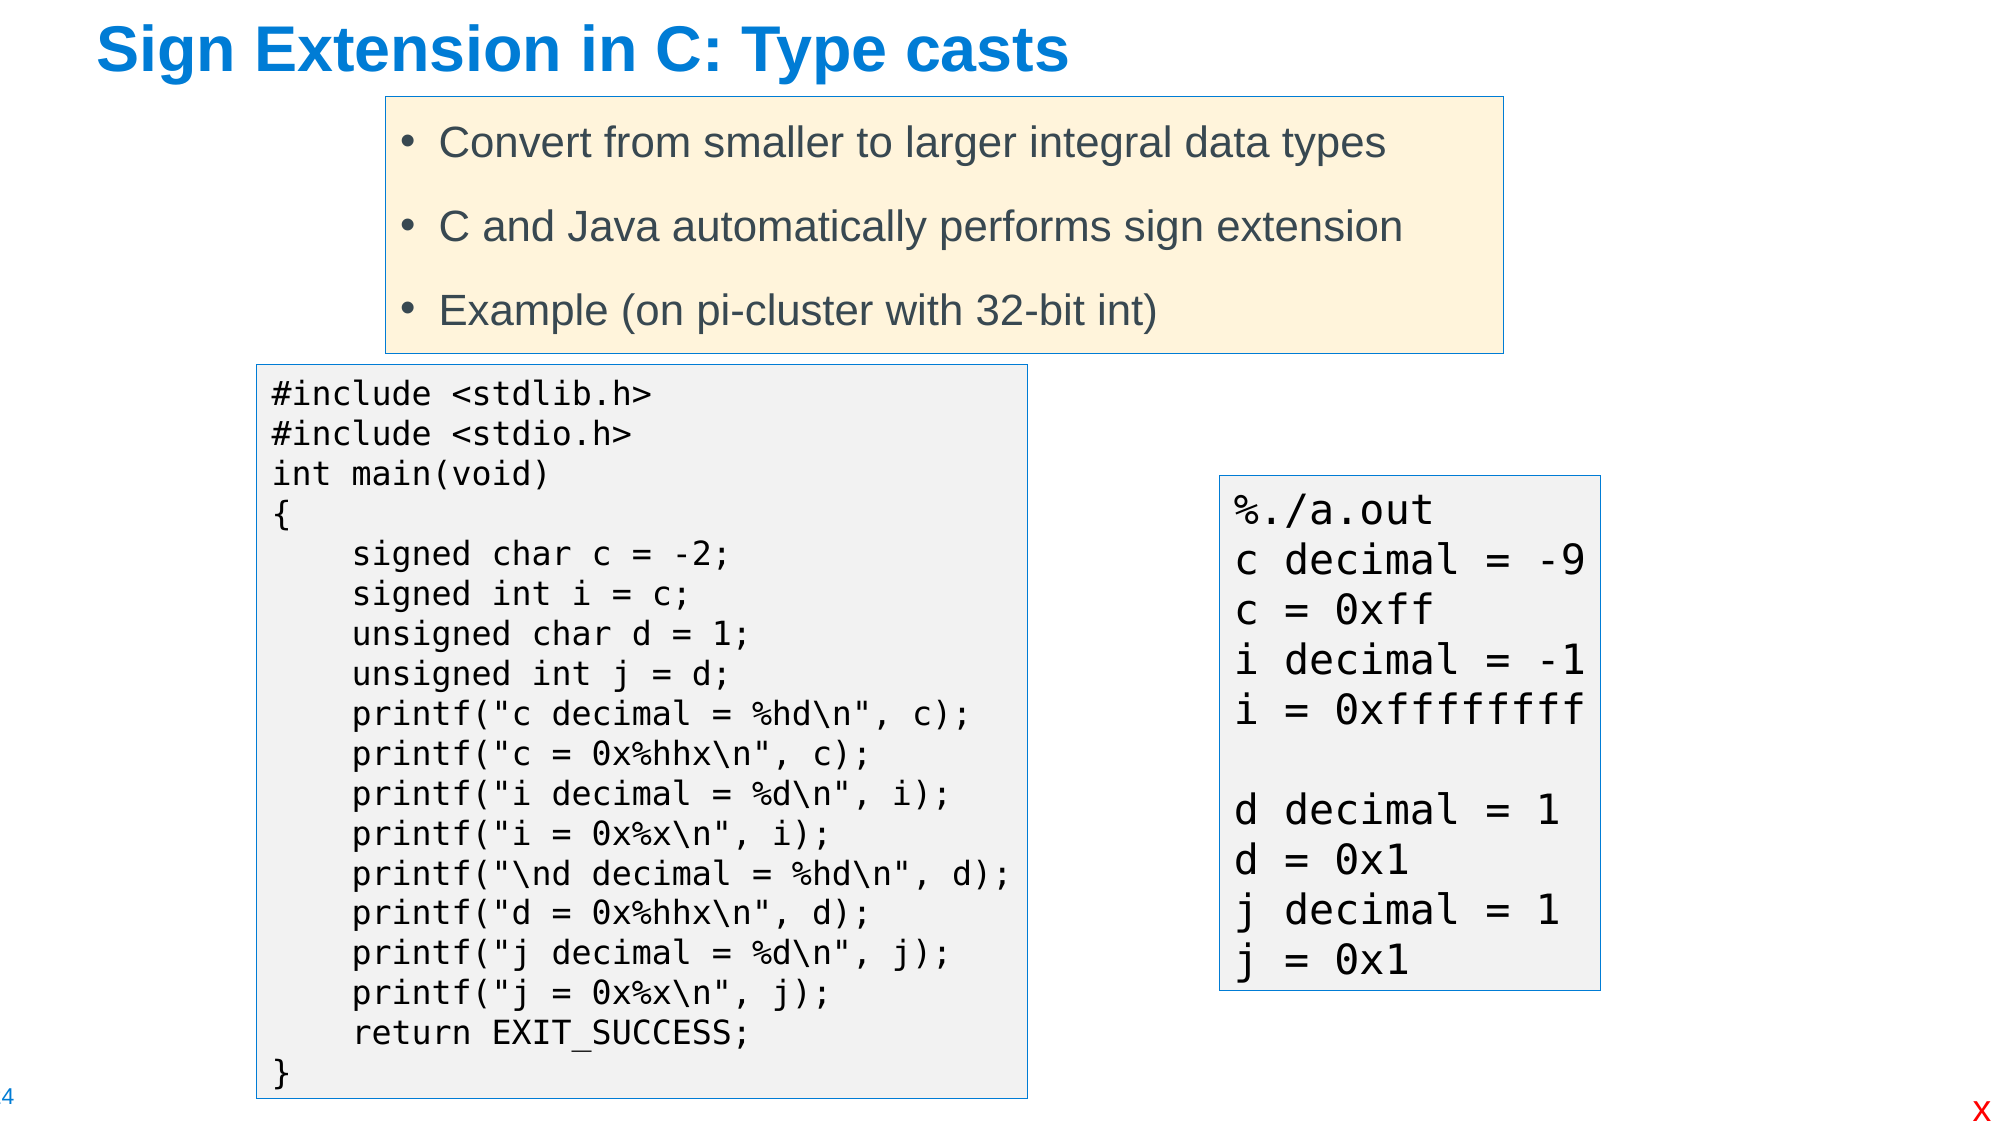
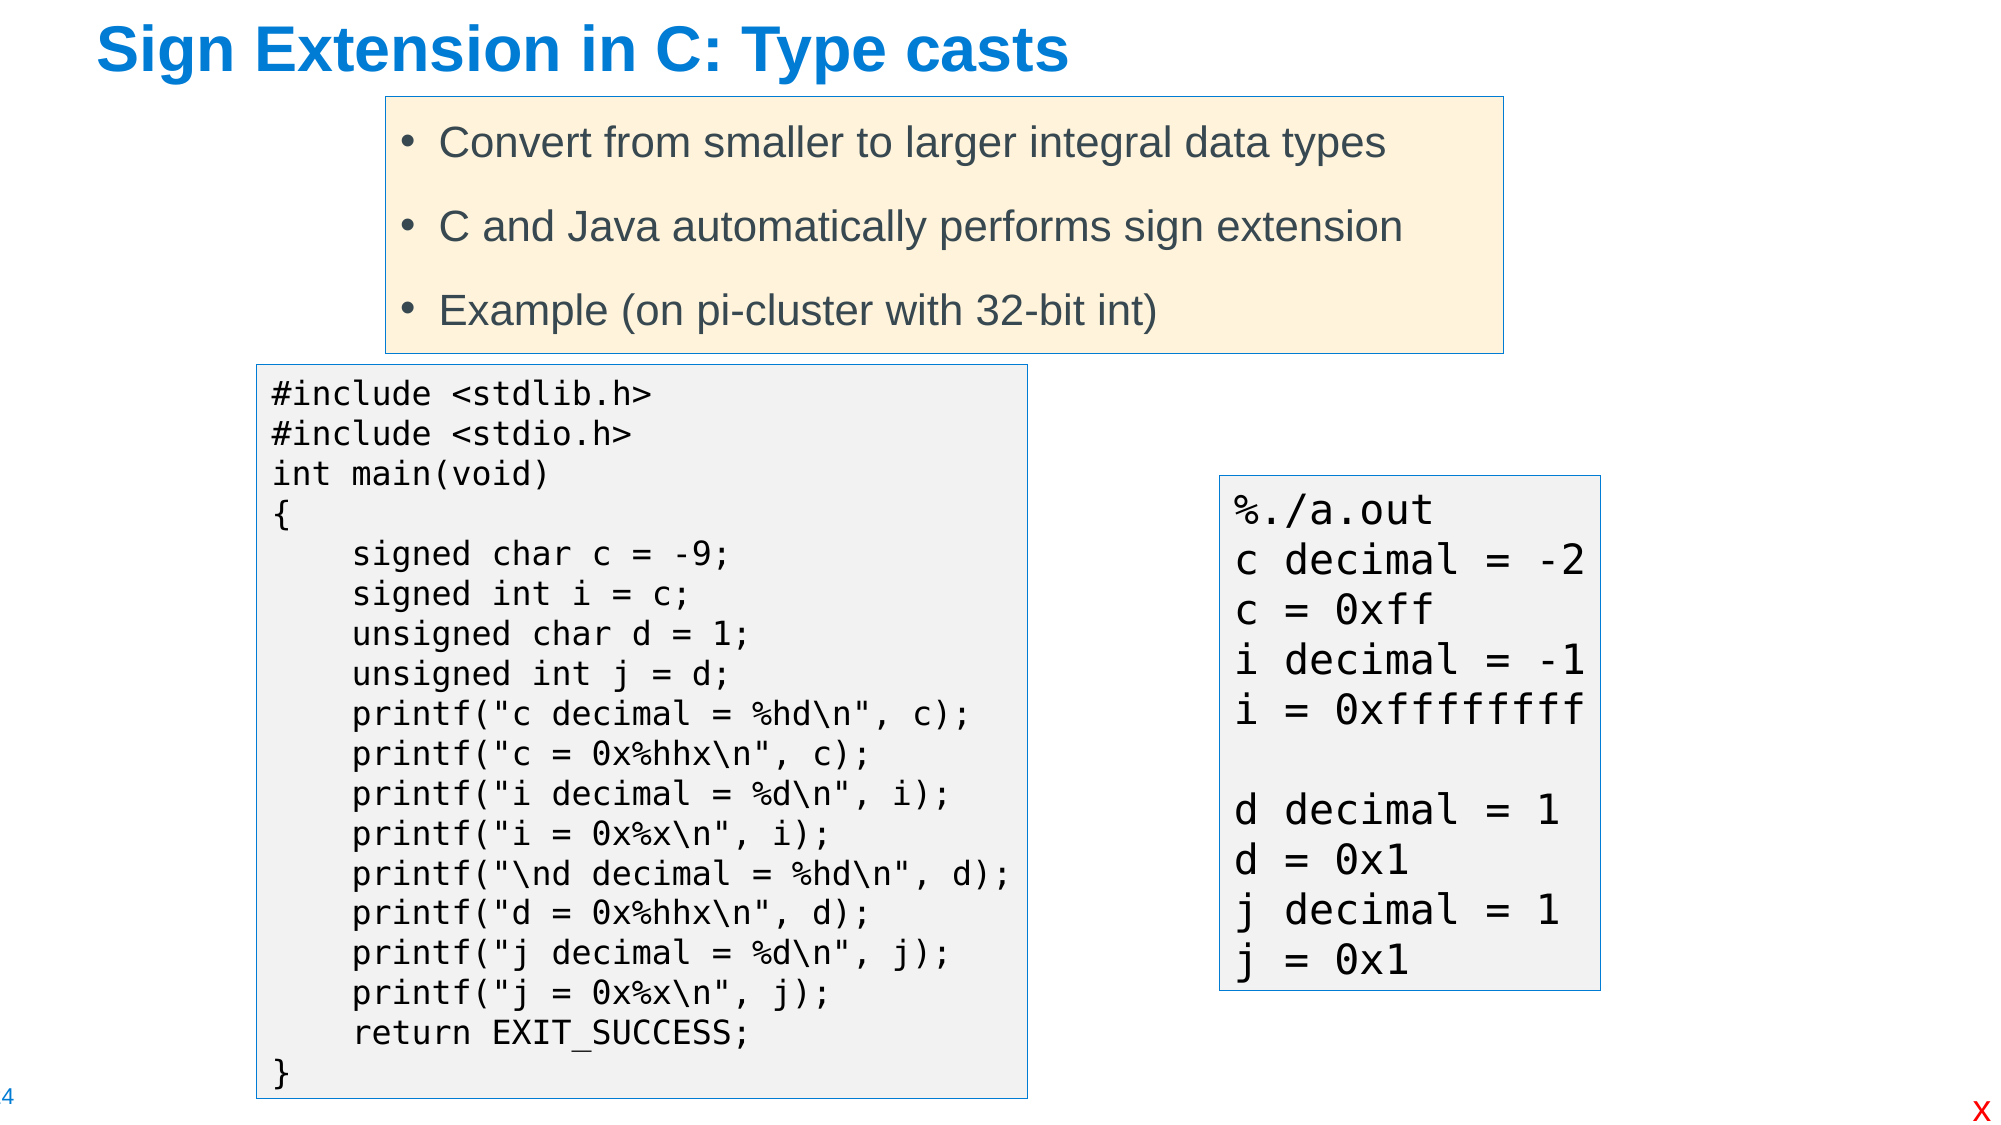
-2: -2 -> -9 (702, 554)
-9: -9 -> -2 (1561, 561)
